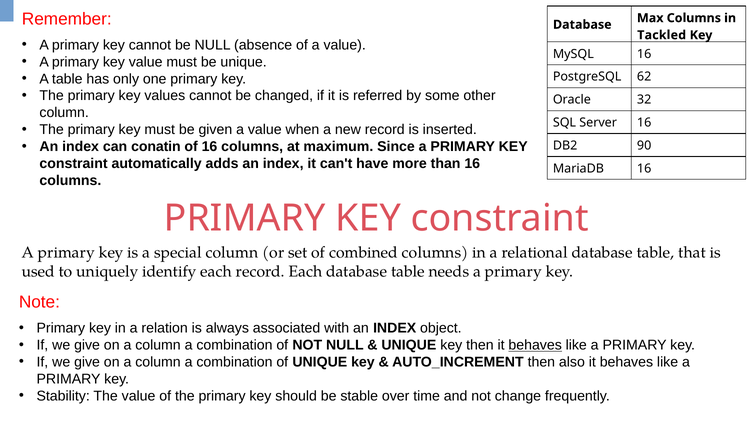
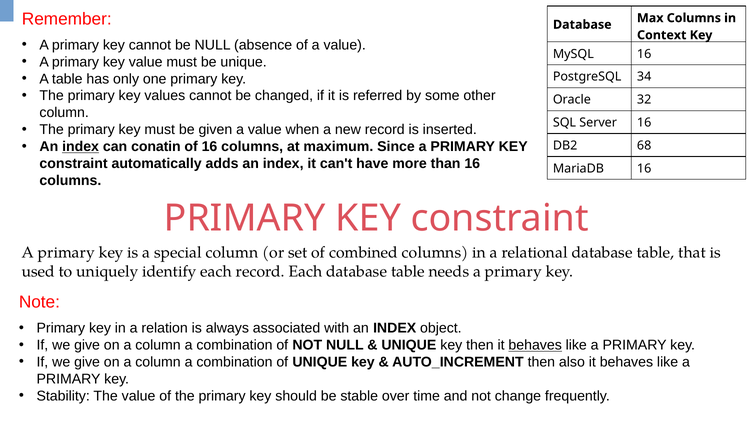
Tackled: Tackled -> Context (662, 35)
62: 62 -> 34 (644, 77)
index underline: none -> present (81, 147)
90: 90 -> 68 (644, 145)
